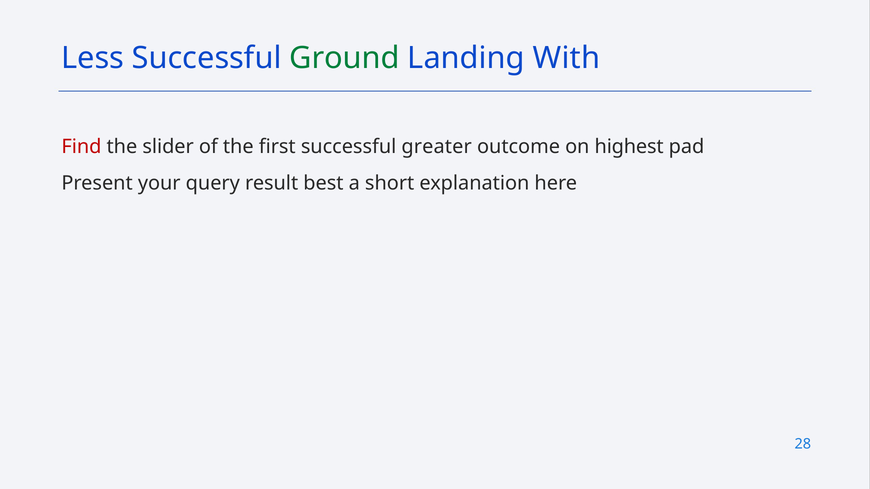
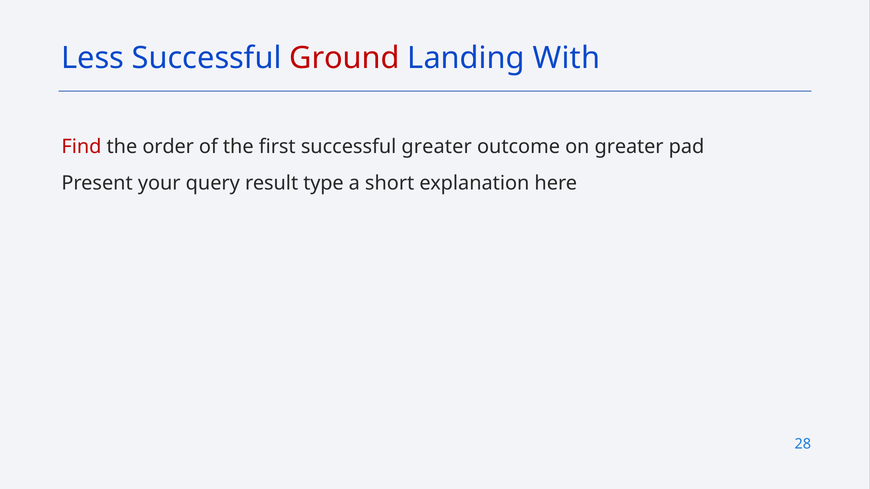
Ground colour: green -> red (345, 58)
slider: slider -> order (168, 147)
on highest: highest -> greater (629, 147)
best: best -> type (324, 183)
